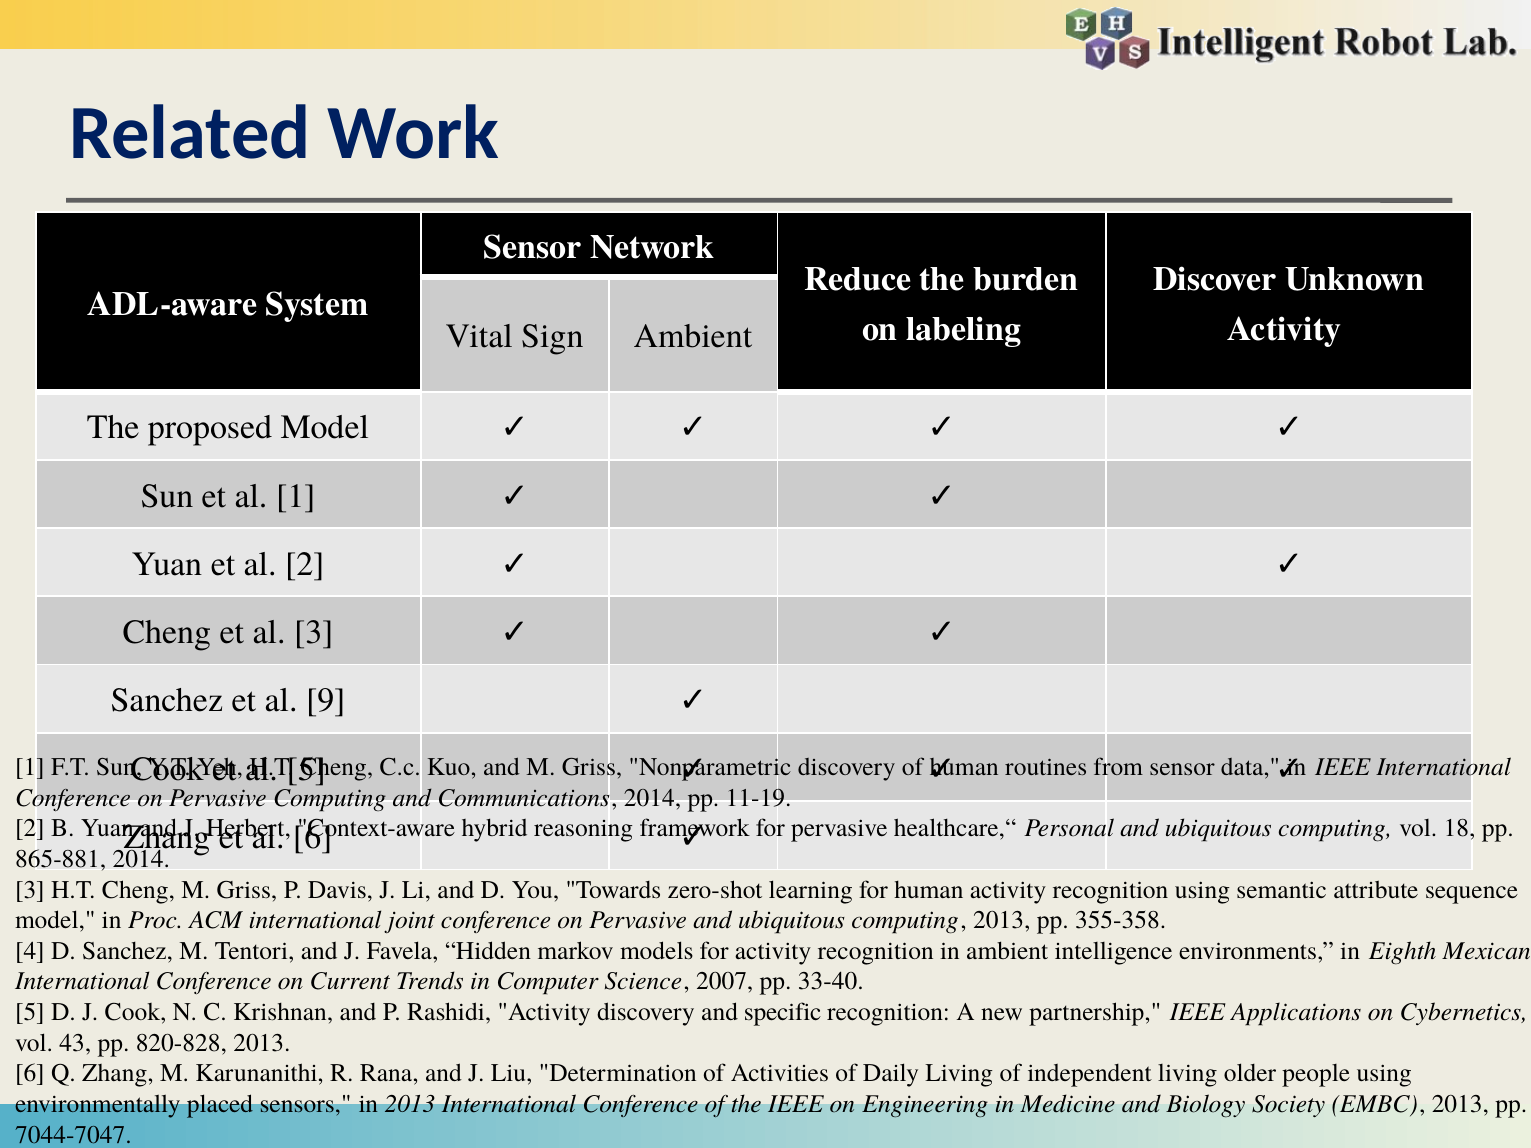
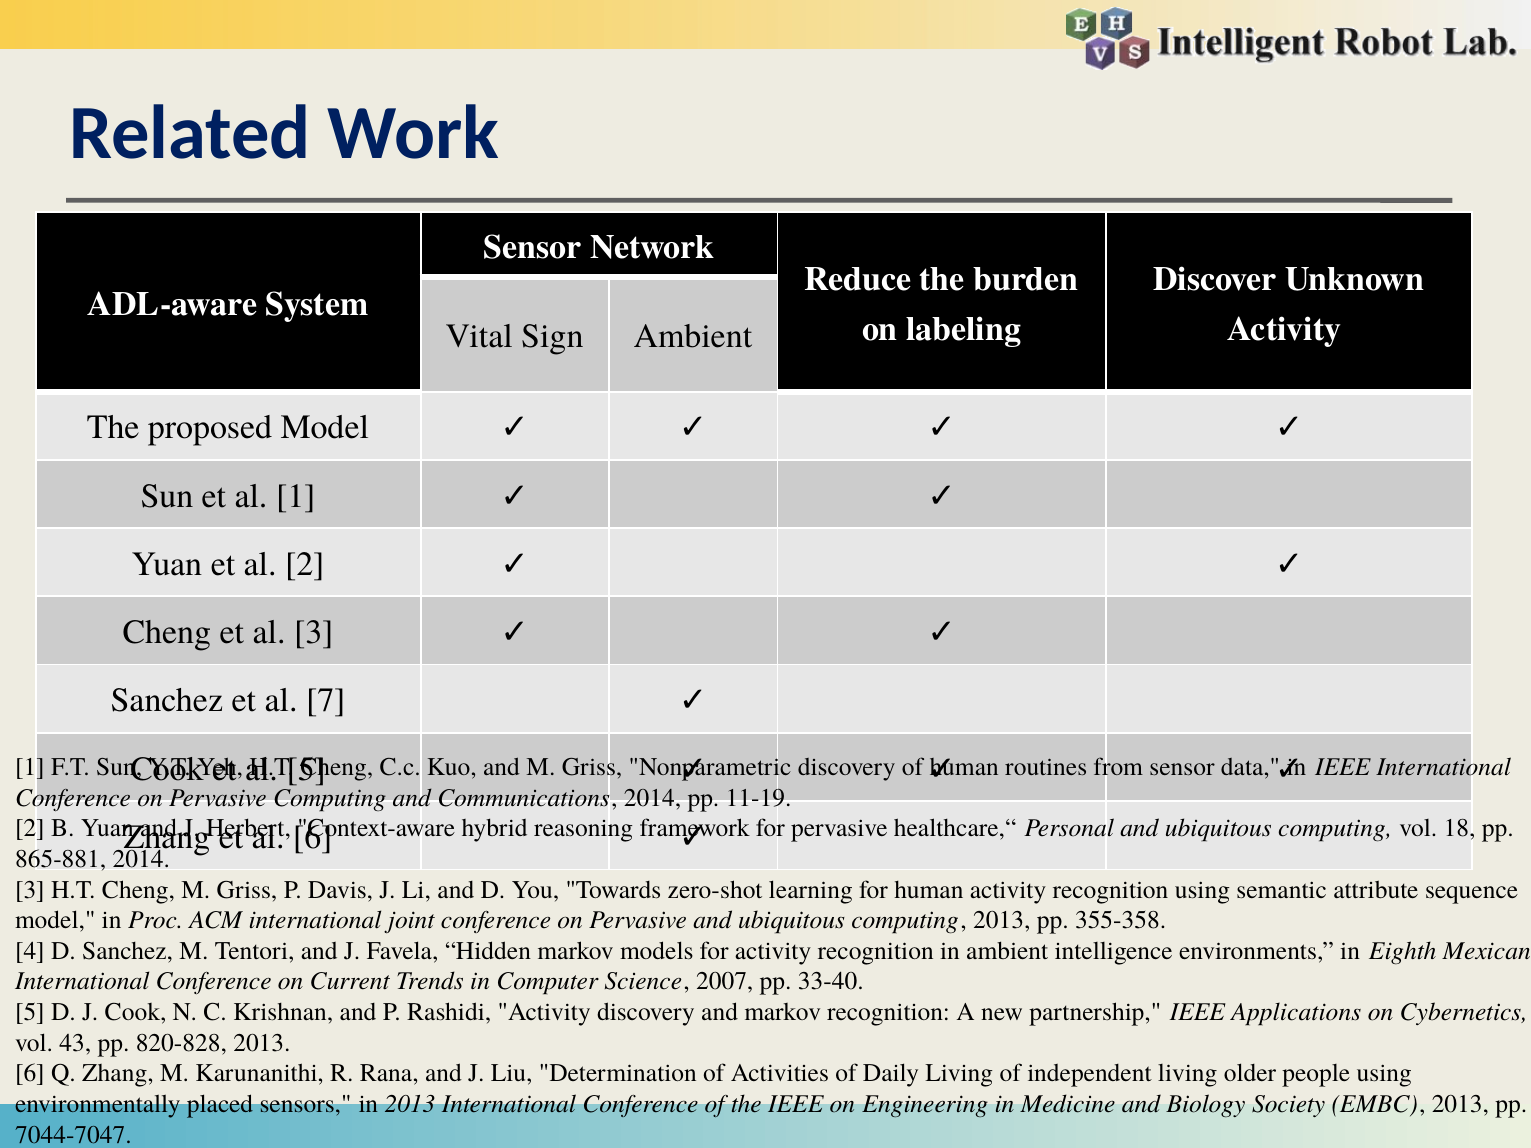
9: 9 -> 7 (326, 701)
and specific: specific -> markov (783, 1012)
